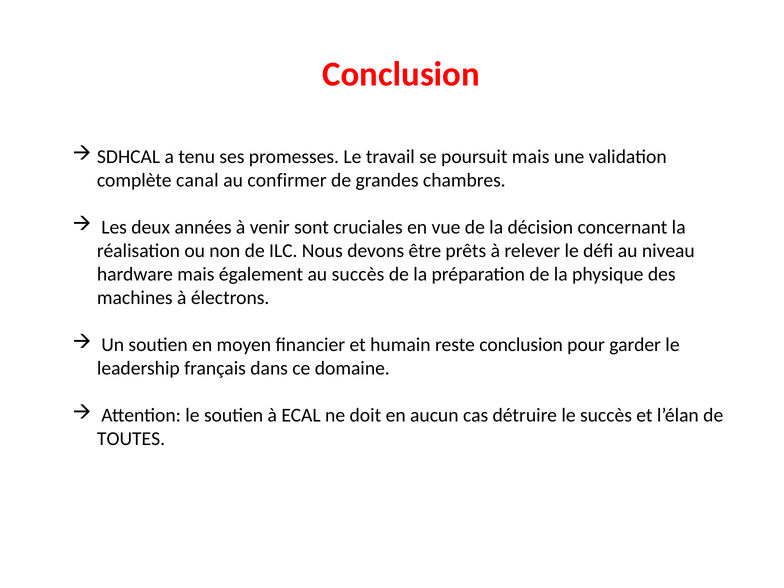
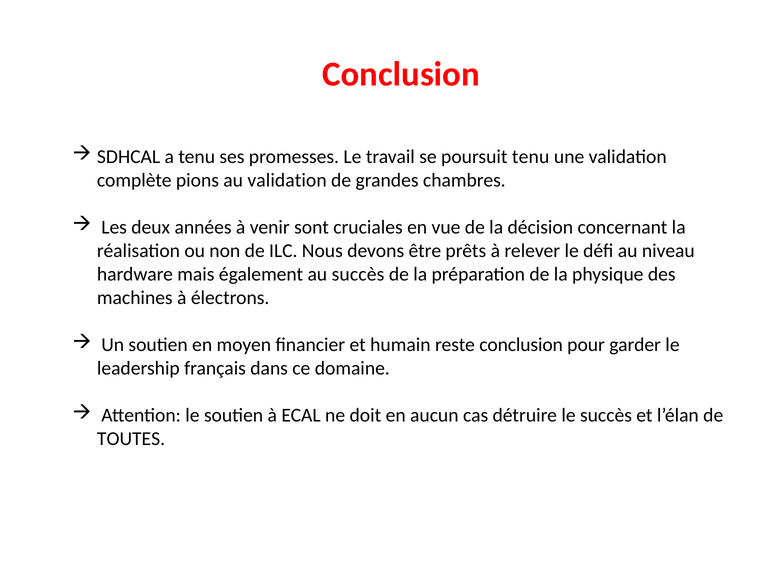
poursuit mais: mais -> tenu (531, 157)
canal: canal -> pions (197, 180)
au confirmer: confirmer -> validation (287, 180)
